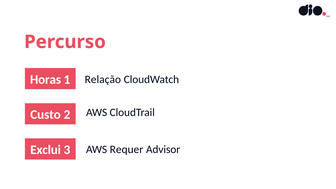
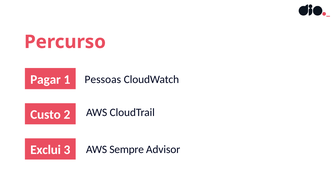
Horas: Horas -> Pagar (46, 80)
Relação: Relação -> Pessoas (103, 79)
Requer: Requer -> Sempre (127, 149)
